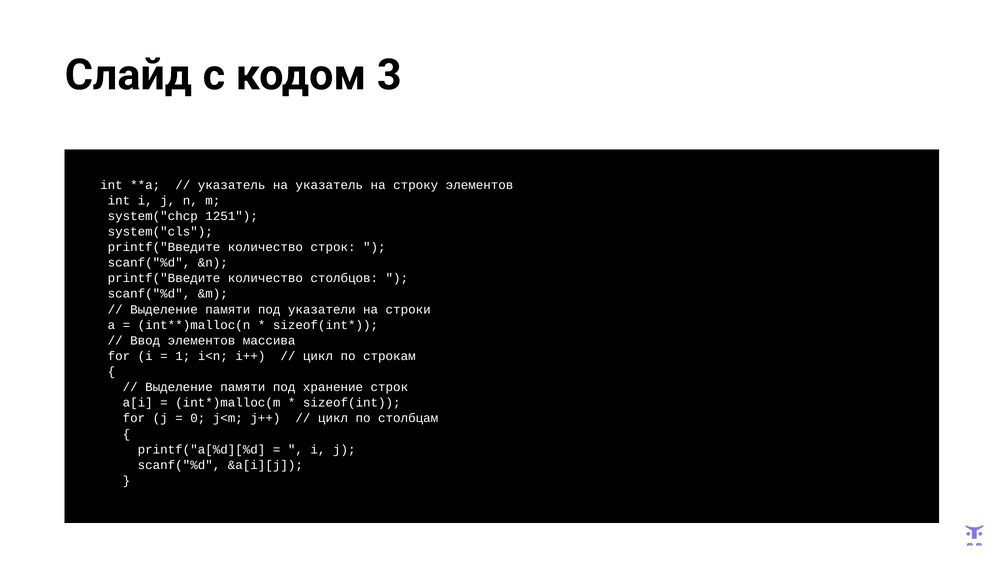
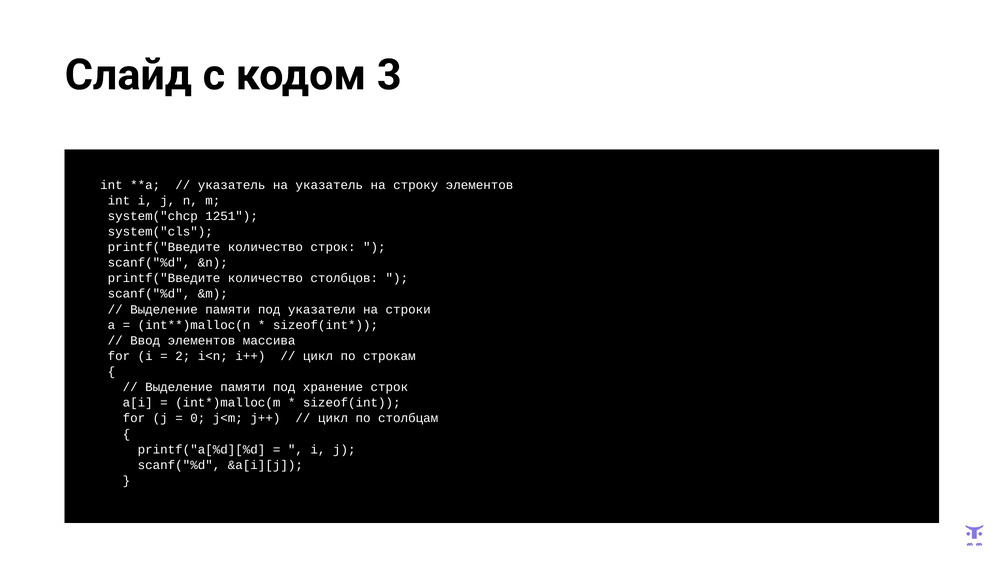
1: 1 -> 2 (183, 356)
